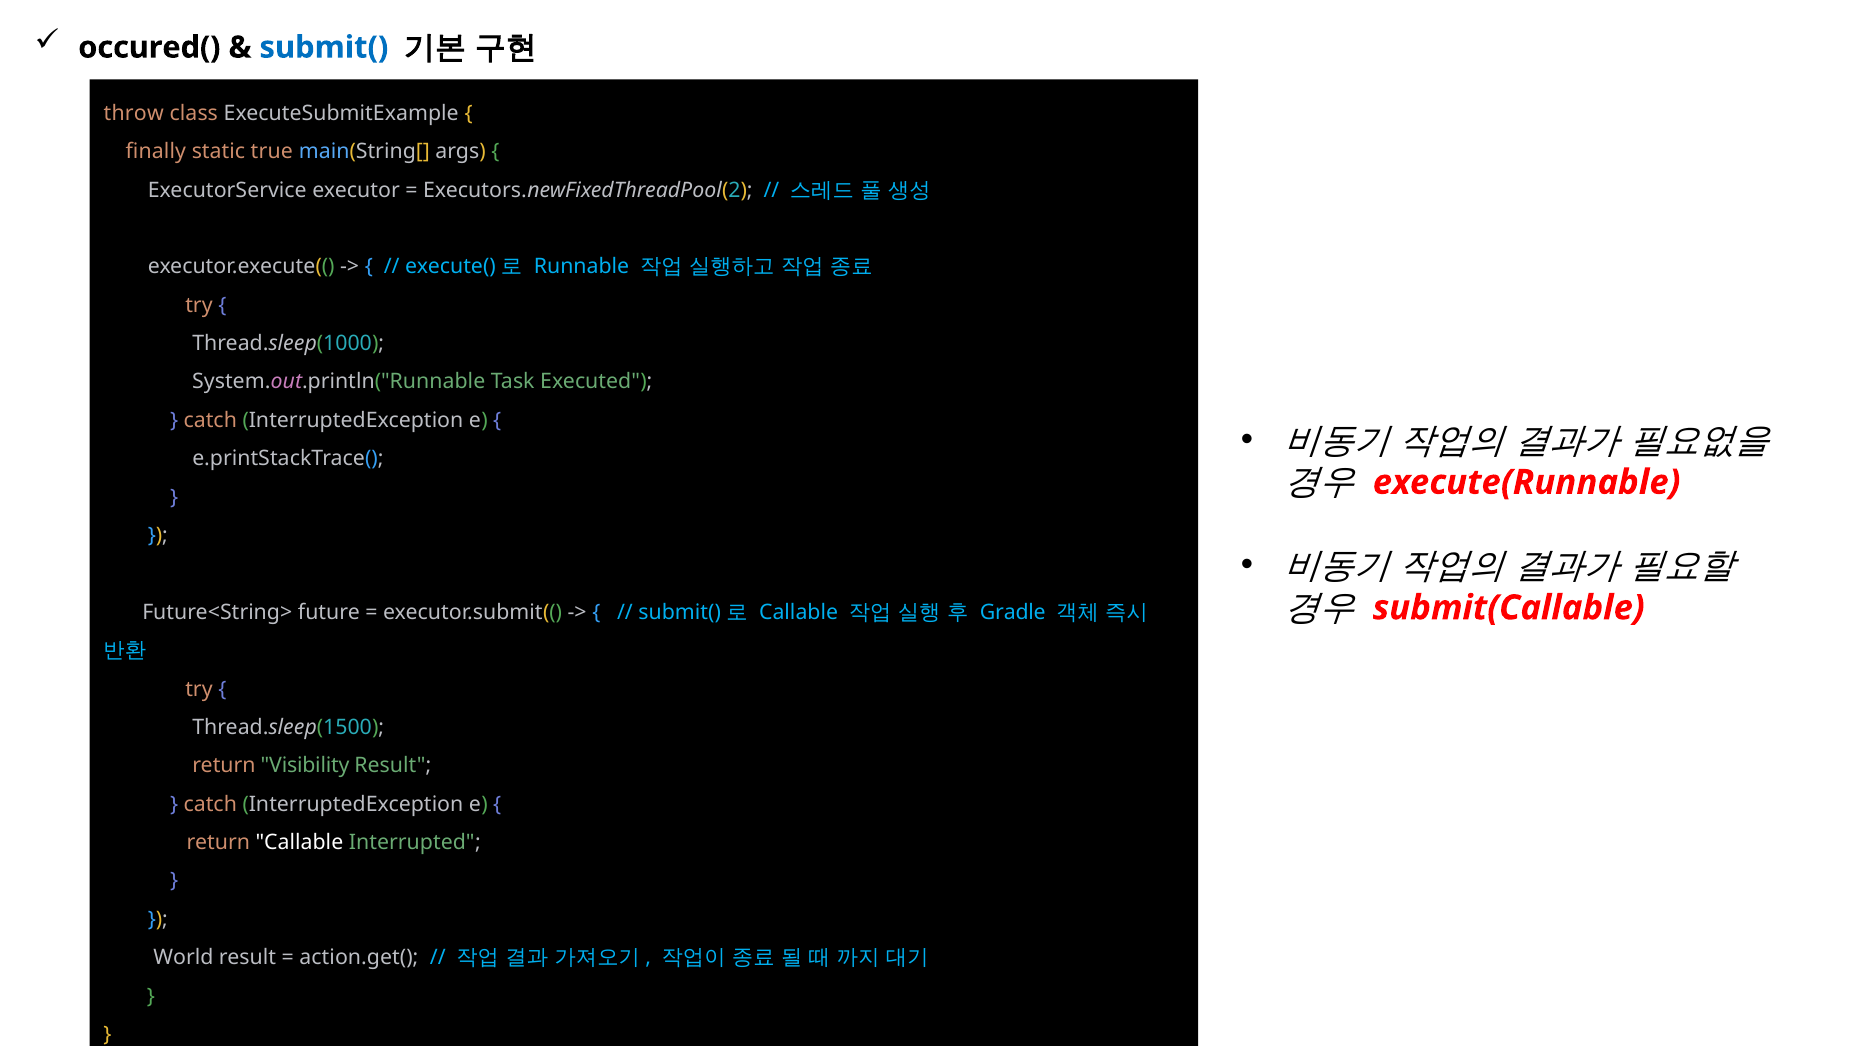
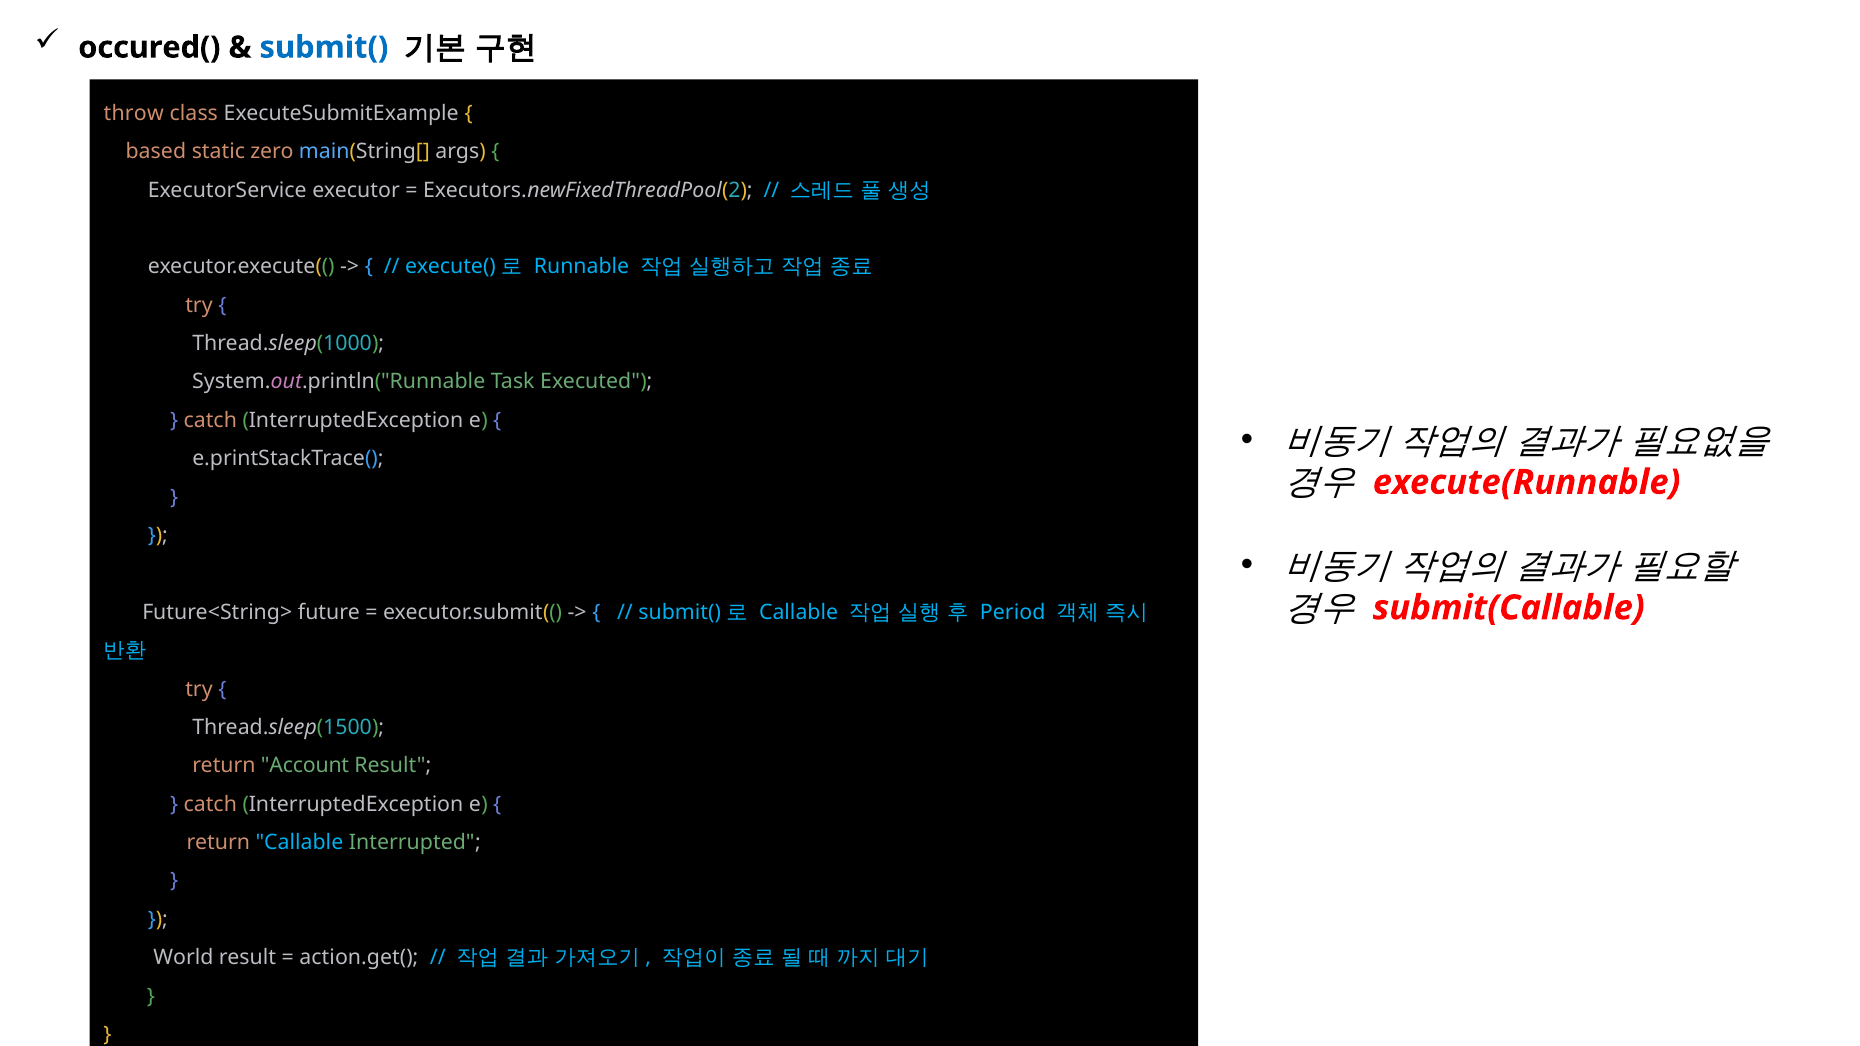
finally: finally -> based (156, 152)
true: true -> zero (272, 152)
Gradle: Gradle -> Period (1013, 612)
Visibility: Visibility -> Account (305, 766)
Callable colour: white -> light blue (299, 843)
